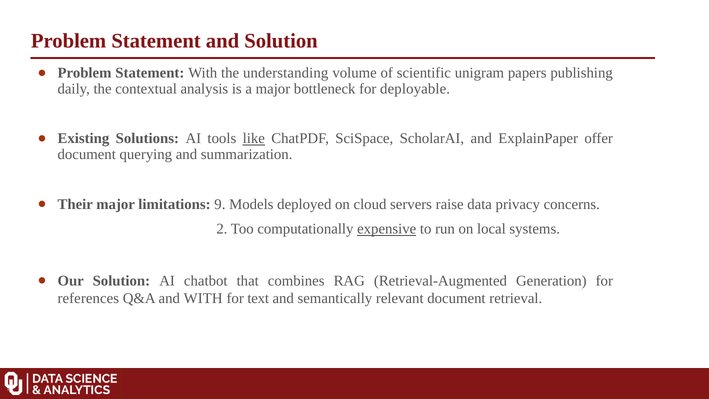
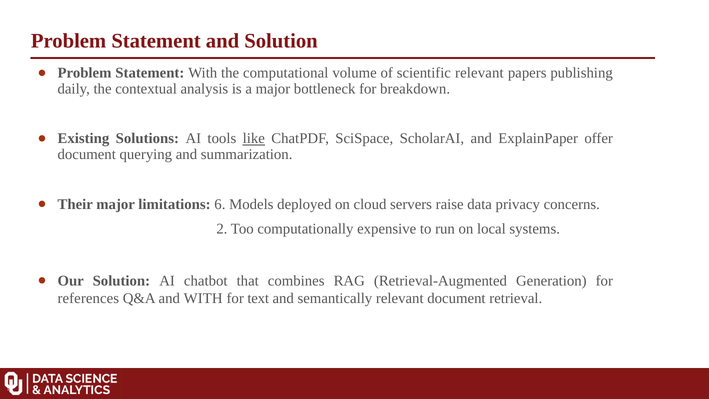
understanding: understanding -> computational (286, 73)
scientific unigram: unigram -> relevant (479, 73)
deployable: deployable -> breakdown (415, 89)
9: 9 -> 6 (220, 204)
expensive underline: present -> none (387, 229)
